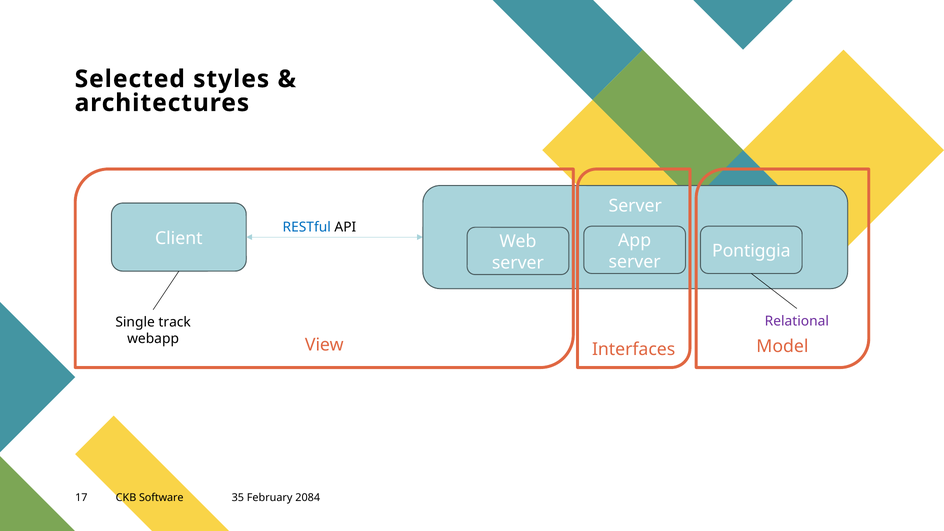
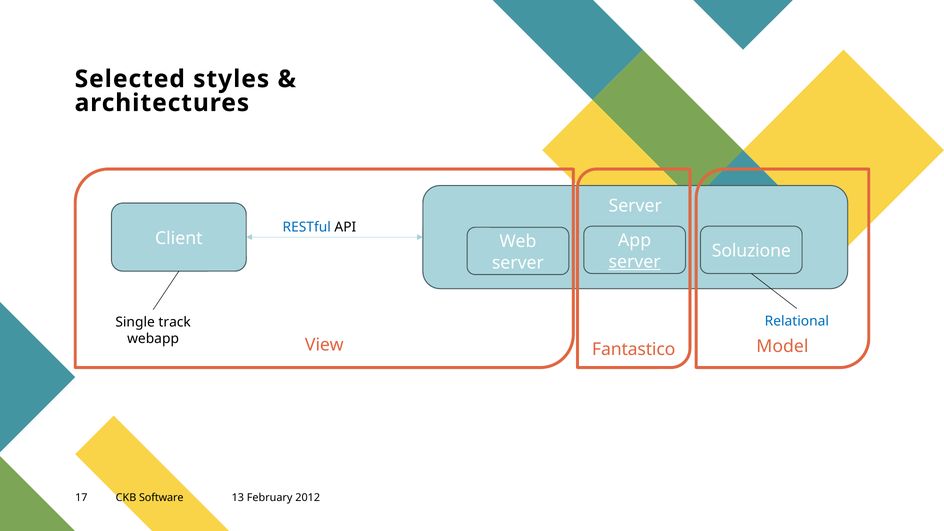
Pontiggia: Pontiggia -> Soluzione (751, 251)
server underline: none -> present (635, 262)
Relational colour: purple -> blue (797, 321)
Interfaces: Interfaces -> Fantastico (634, 349)
35: 35 -> 13 (238, 498)
2084: 2084 -> 2012 (308, 498)
